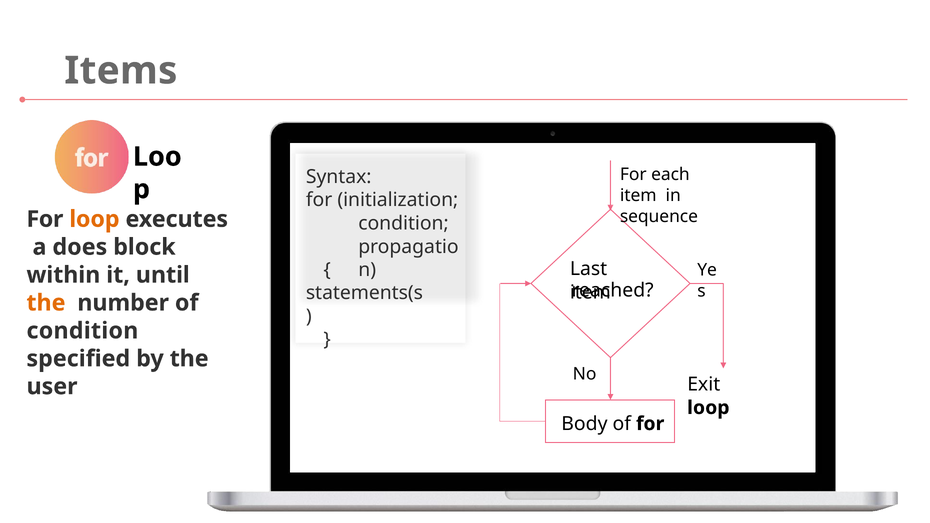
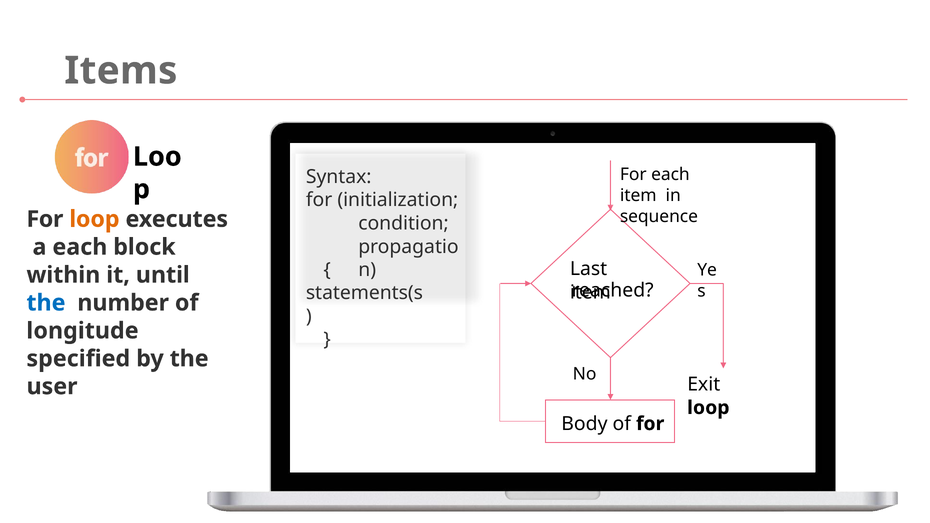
a does: does -> each (80, 247)
the colour: orange -> blue (46, 303)
condition: condition -> longitude (83, 331)
